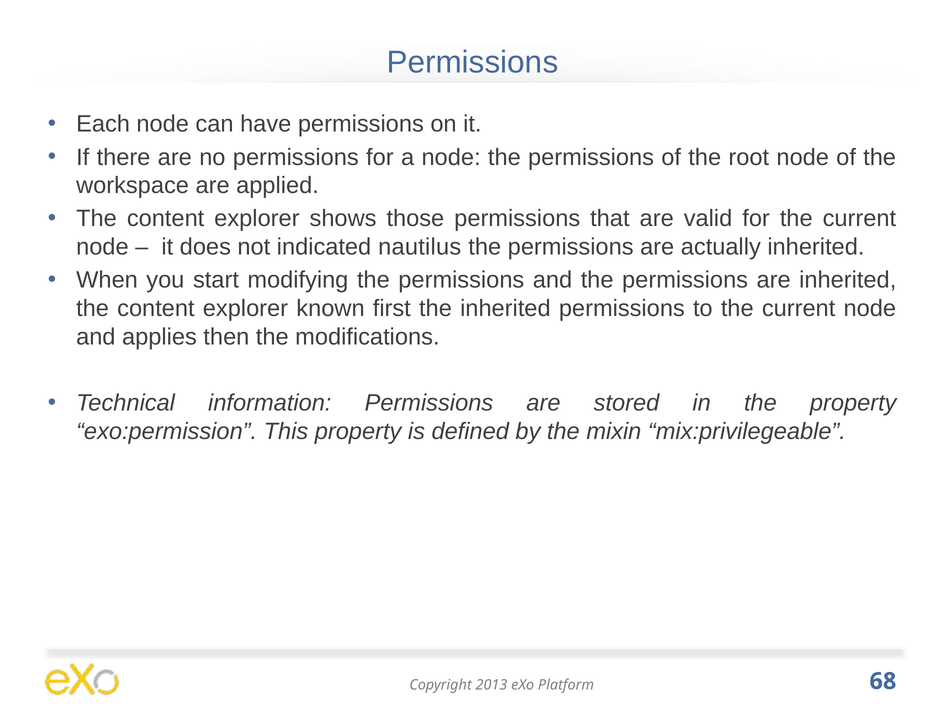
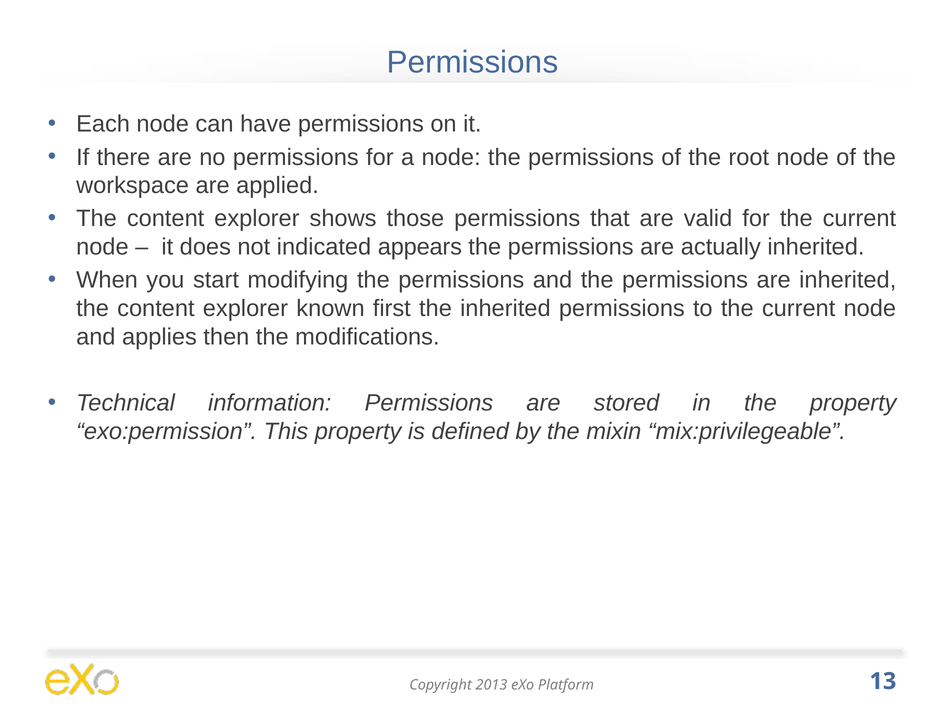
nautilus: nautilus -> appears (420, 247)
68: 68 -> 13 (883, 681)
